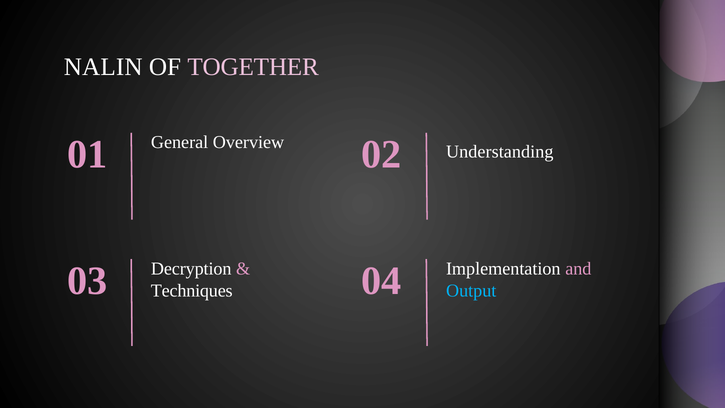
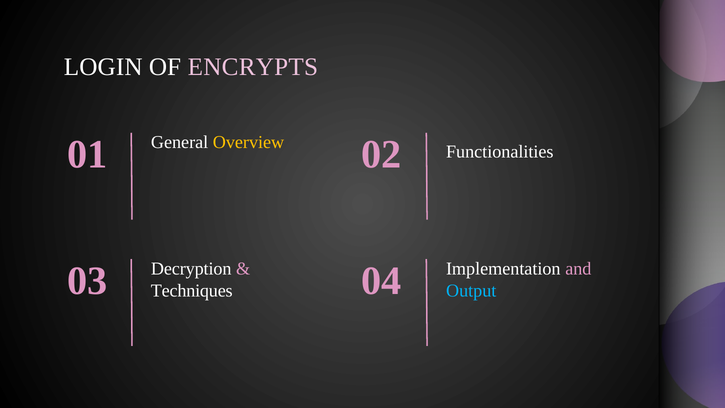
NALIN: NALIN -> LOGIN (103, 67)
TOGETHER: TOGETHER -> ENCRYPTS (253, 67)
Overview colour: white -> yellow (249, 142)
Understanding: Understanding -> Functionalities (500, 152)
